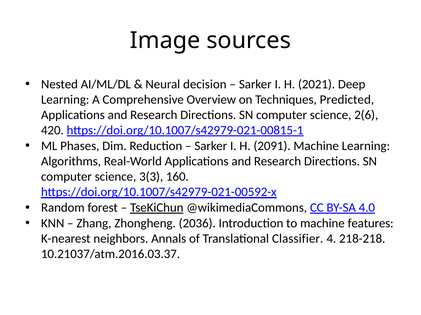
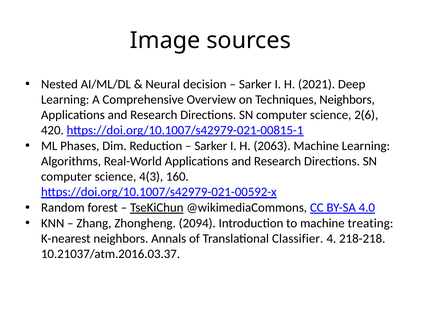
Techniques Predicted: Predicted -> Neighbors (347, 100)
2091: 2091 -> 2063 (272, 146)
3(3: 3(3 -> 4(3 (151, 177)
2036: 2036 -> 2094 (197, 224)
features: features -> treating (370, 224)
